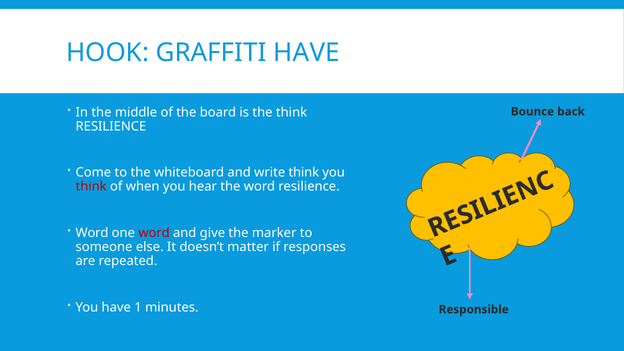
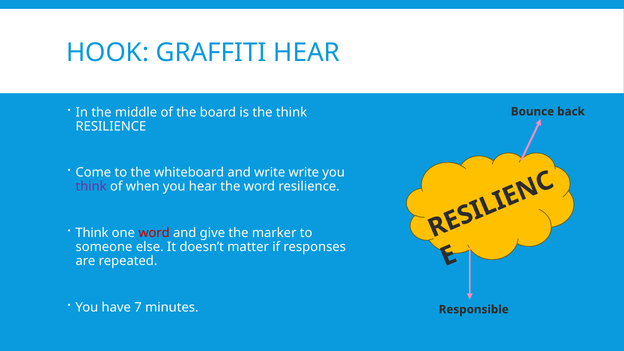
GRAFFITI HAVE: HAVE -> HEAR (307, 52)
write think: think -> write (304, 173)
think colour: red -> purple (91, 187)
Word: Word -> Think (92, 233)
1: 1 -> 7 (138, 307)
